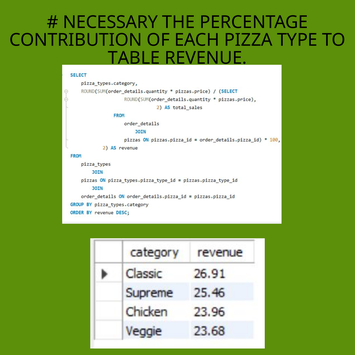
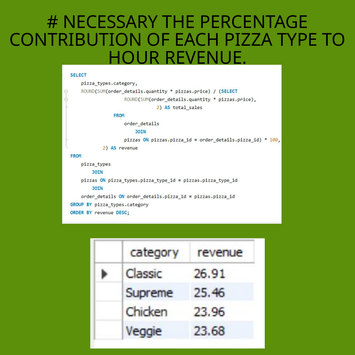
TABLE: TABLE -> HOUR (134, 58)
